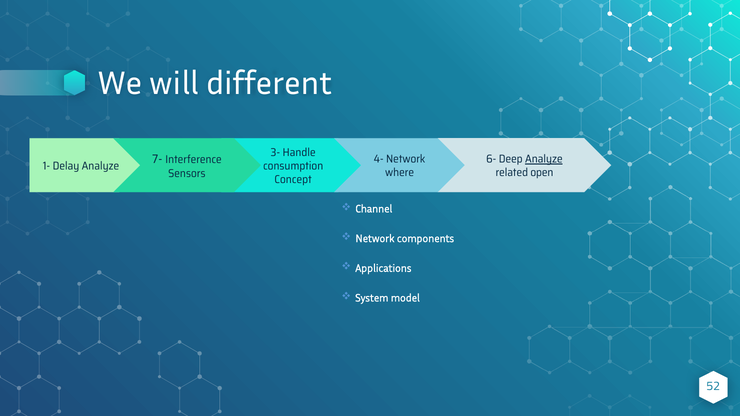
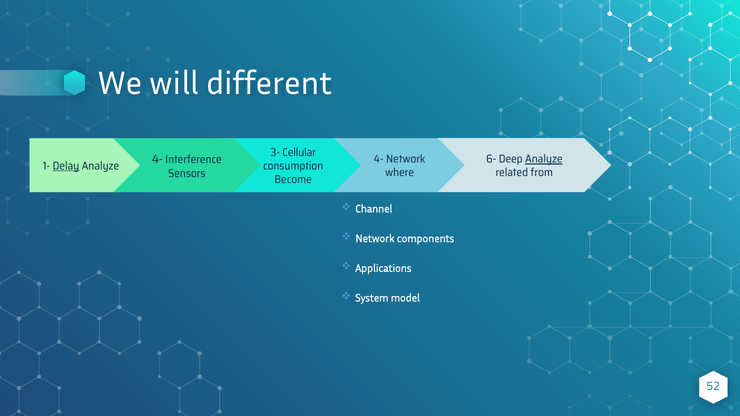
Handle: Handle -> Cellular (299, 153)
7-: 7- -> 4- (157, 159)
Delay underline: none -> present (66, 166)
open: open -> from (542, 173)
Concept: Concept -> Become (293, 180)
